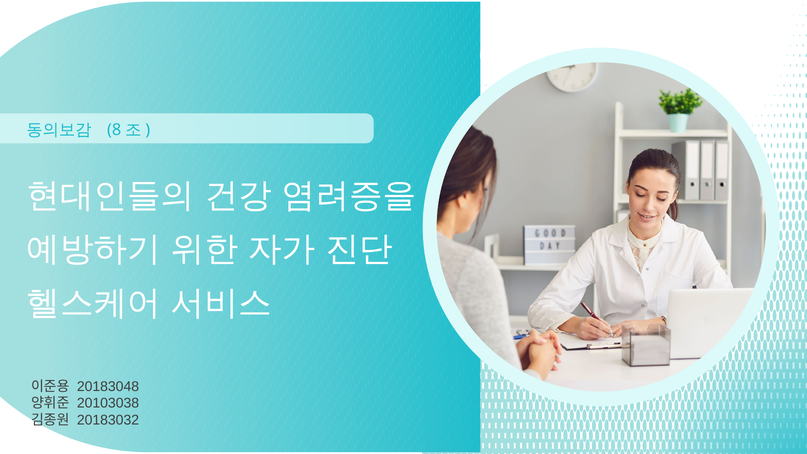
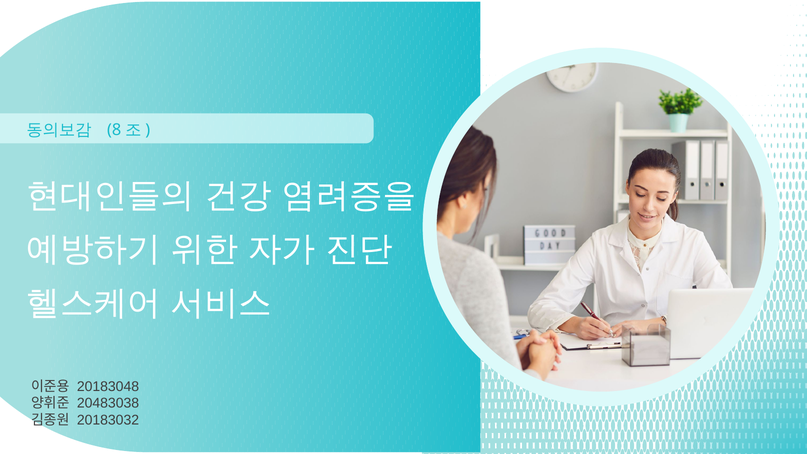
20103038: 20103038 -> 20483038 (108, 403)
